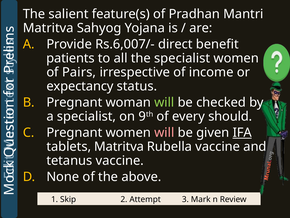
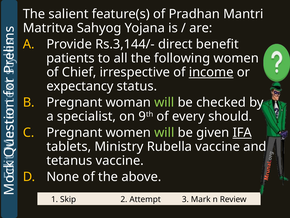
Rs.6,007/-: Rs.6,007/- -> Rs.3,144/- (125, 44)
the specialist: specialist -> following (182, 58)
Pairs: Pairs -> Chief (79, 72)
income underline: none -> present (211, 72)
will colour: pink -> light green (164, 132)
tablets Matritva: Matritva -> Ministry (119, 146)
